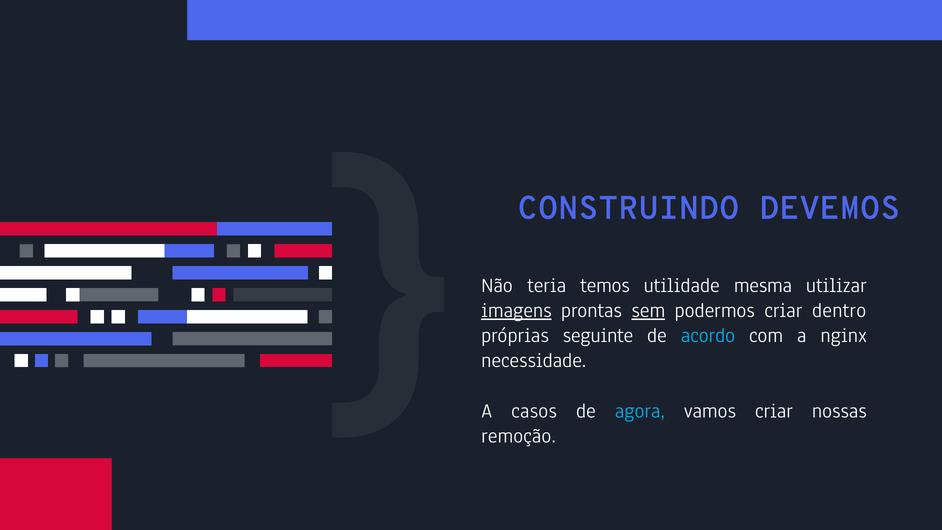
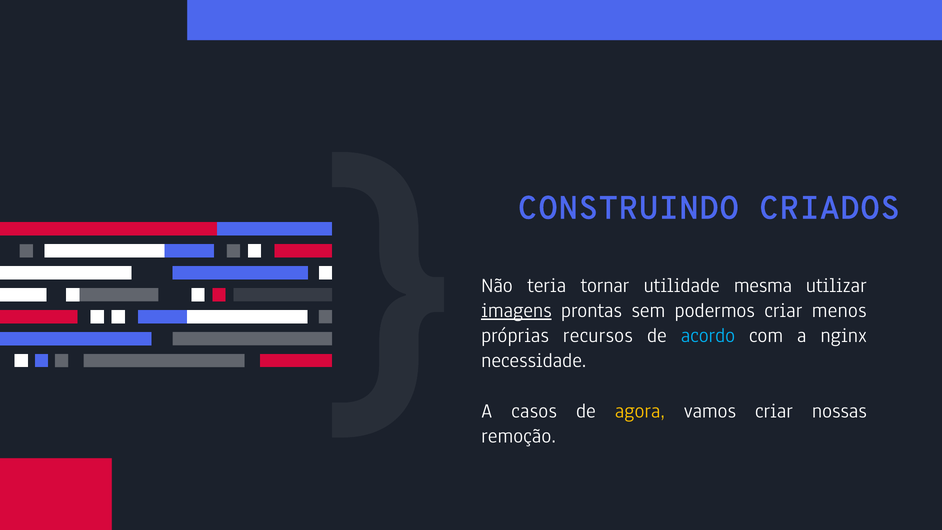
DEVEMOS: DEVEMOS -> CRIADOS (830, 208)
temos: temos -> tornar (605, 285)
sem underline: present -> none (648, 310)
dentro: dentro -> menos (839, 310)
seguinte: seguinte -> recursos (598, 335)
agora colour: light blue -> yellow (640, 411)
